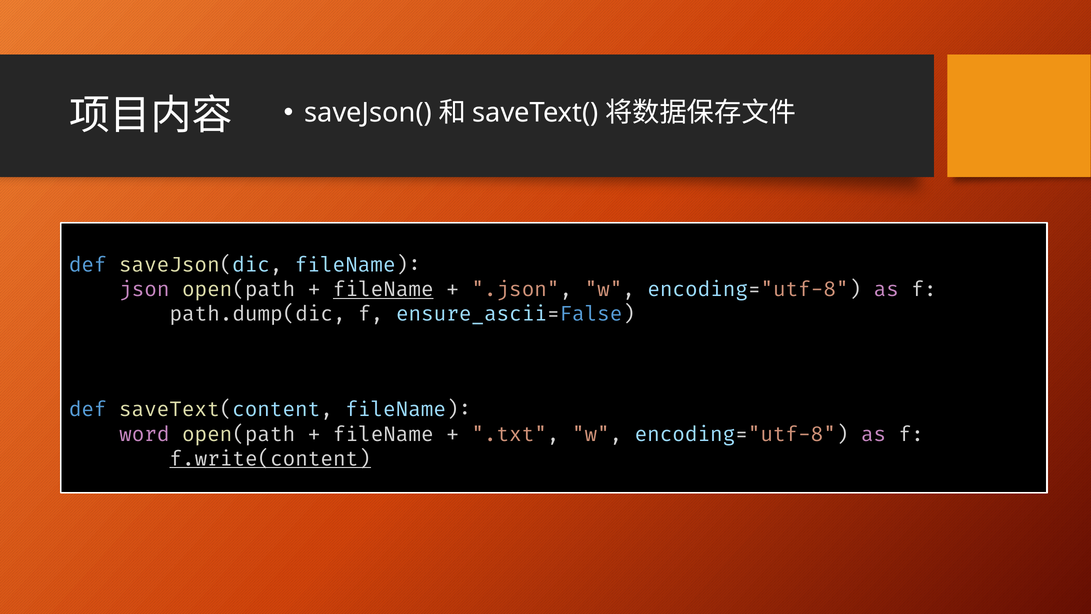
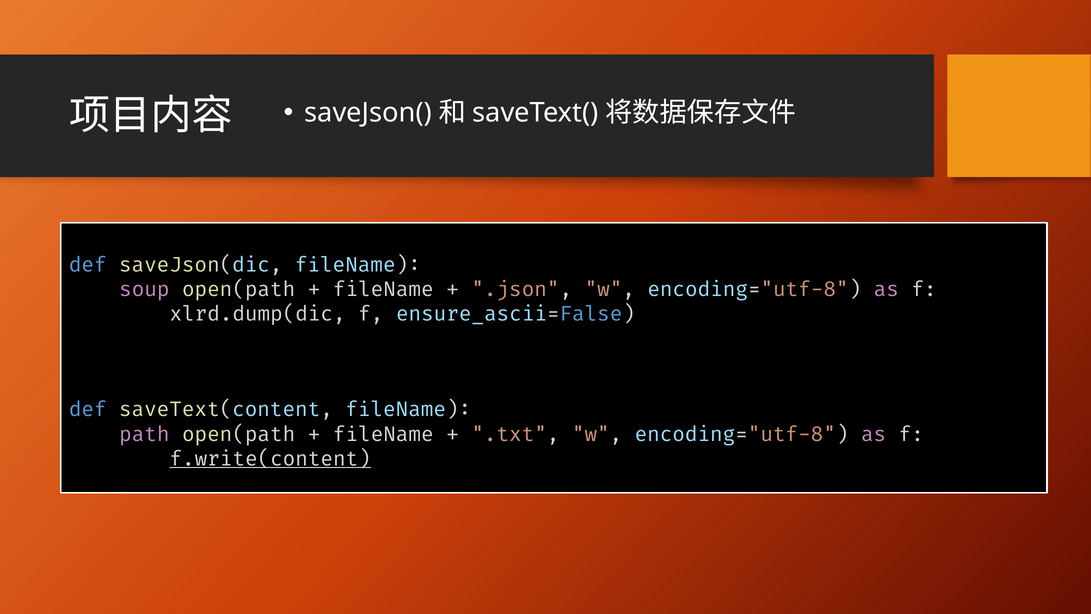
json: json -> soup (144, 289)
fileName underline: present -> none (383, 289)
path.dump(dic: path.dump(dic -> xlrd.dump(dic (258, 314)
word: word -> path (144, 434)
